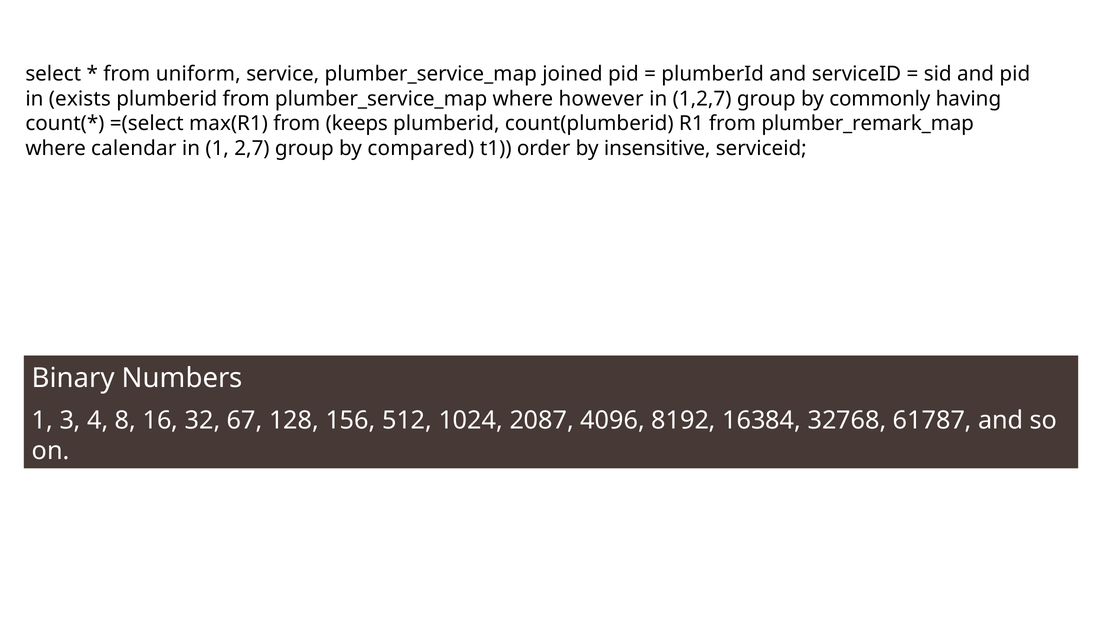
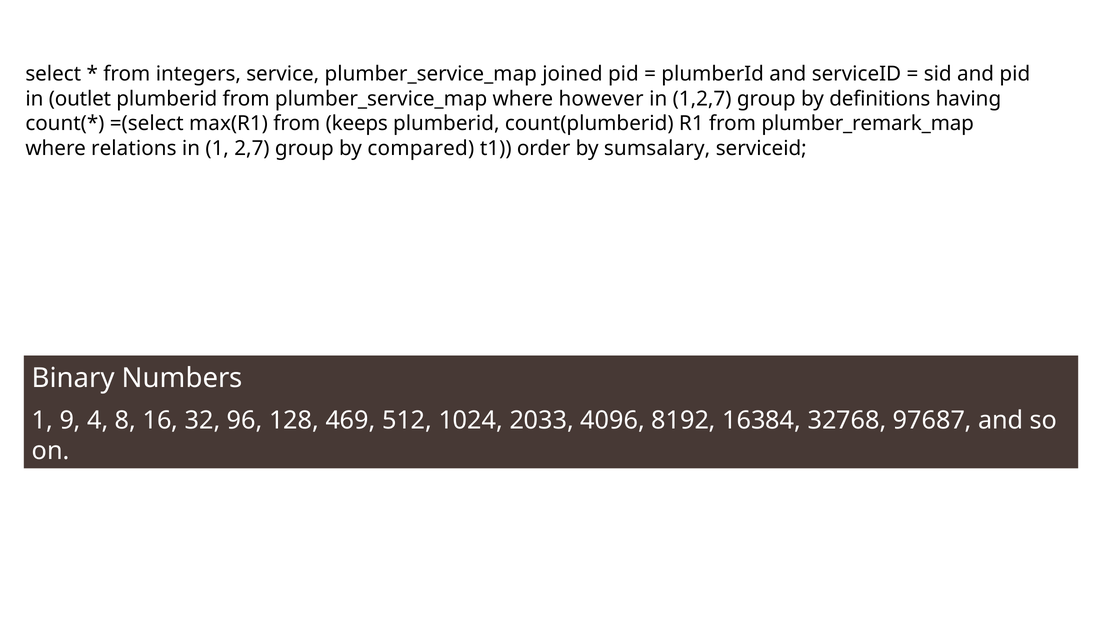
uniform: uniform -> integers (198, 74)
exists: exists -> outlet (80, 99)
commonly: commonly -> definitions (880, 99)
calendar: calendar -> relations (134, 148)
insensitive: insensitive -> sumsalary (657, 148)
3: 3 -> 9 (70, 420)
67: 67 -> 96 (245, 420)
156: 156 -> 469 (351, 420)
2087: 2087 -> 2033 (542, 420)
61787: 61787 -> 97687 (932, 420)
